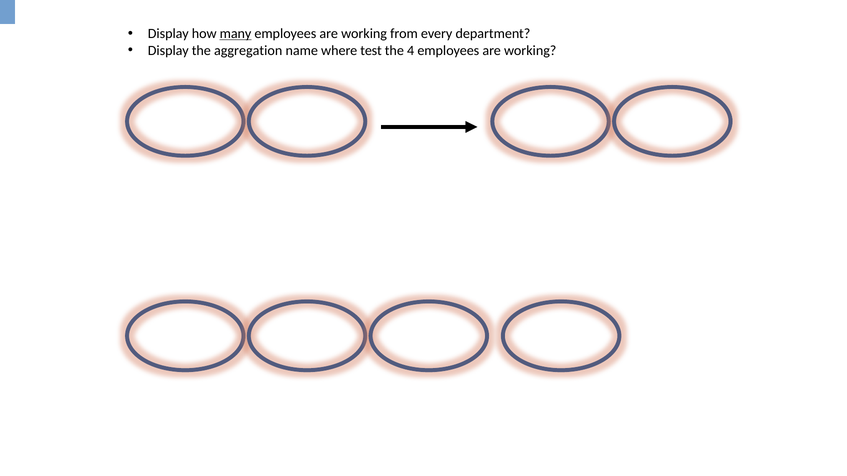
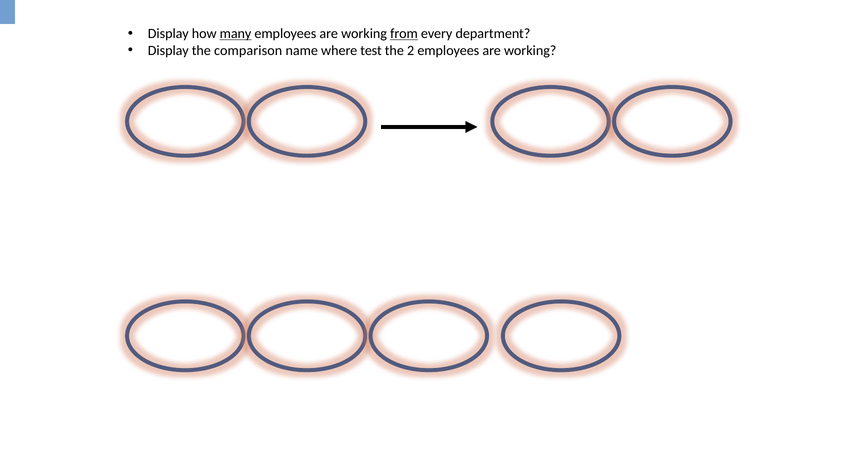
from underline: none -> present (404, 34)
aggregation: aggregation -> comparison (248, 51)
4: 4 -> 2 (411, 51)
